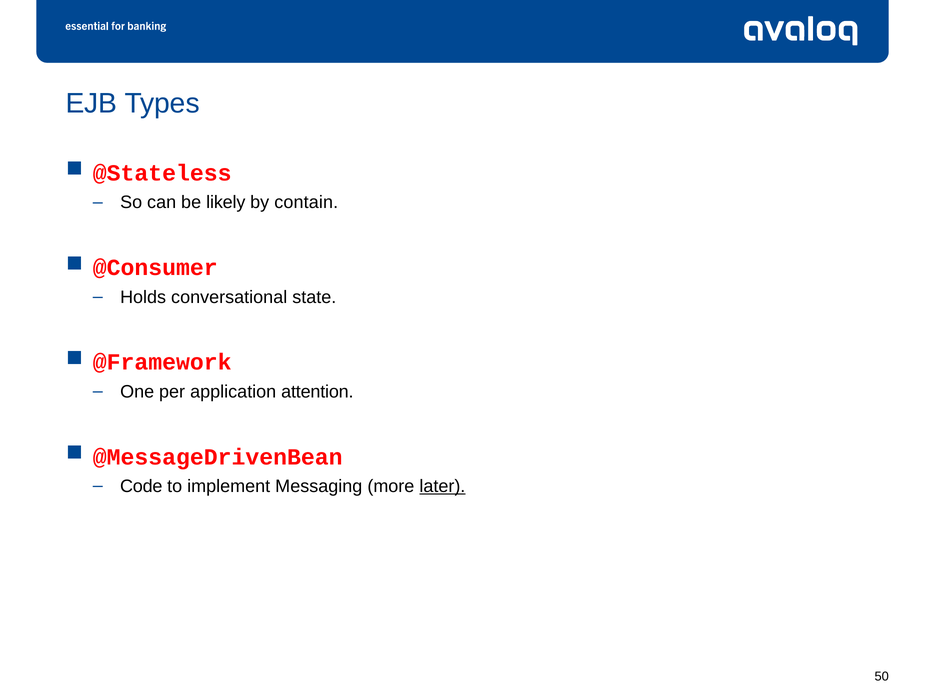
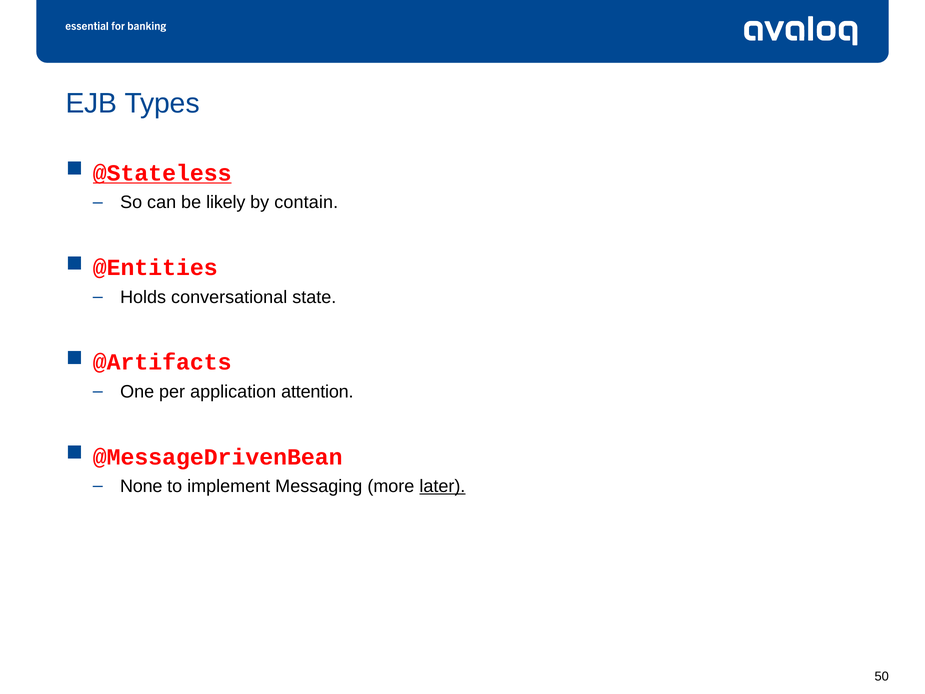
@Stateless underline: none -> present (162, 173)
@Consumer: @Consumer -> @Entities (155, 268)
@Framework: @Framework -> @Artifacts (162, 362)
Code: Code -> None (141, 486)
